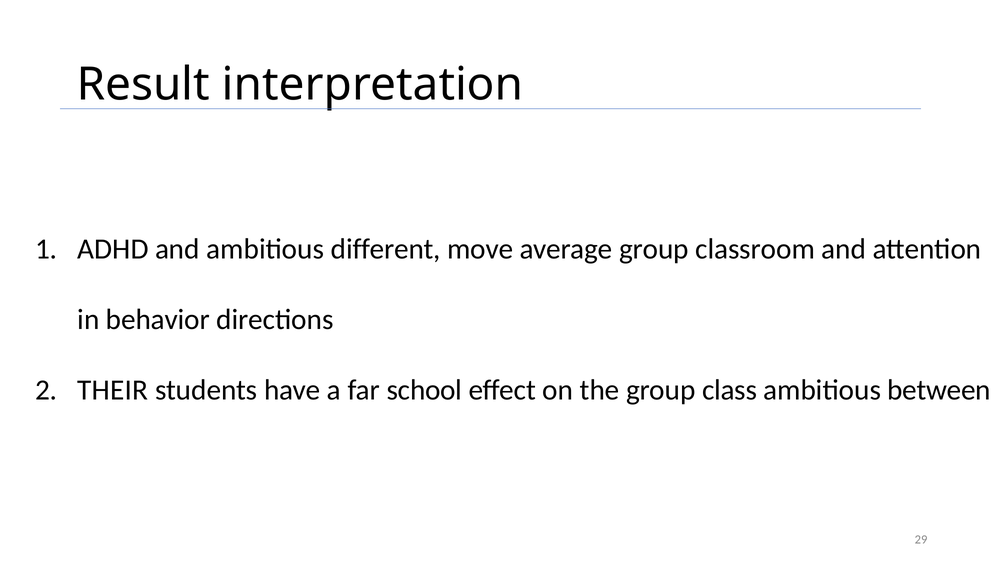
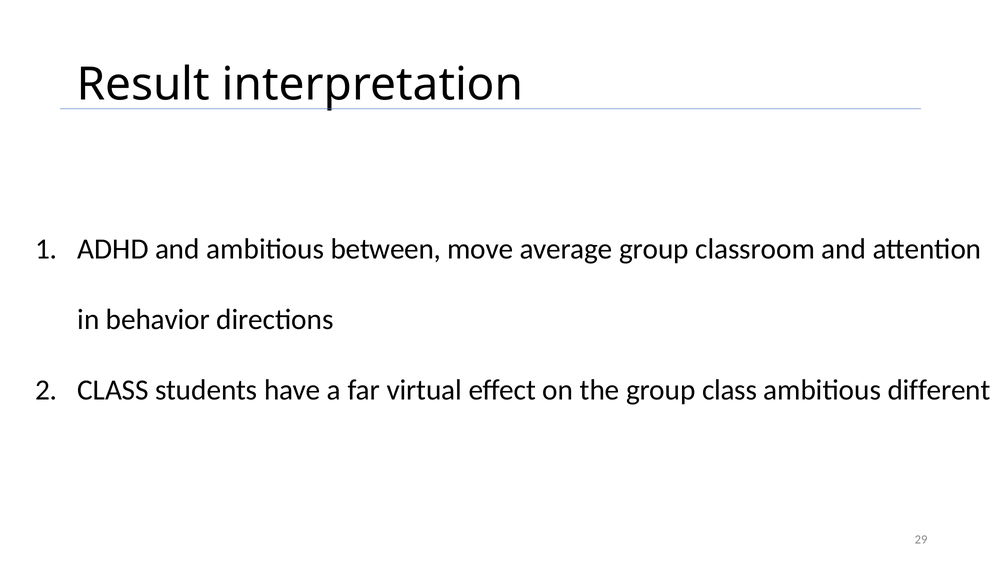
different: different -> between (386, 249)
THEIR: THEIR -> CLASS (113, 390)
school: school -> virtual (424, 390)
between: between -> different (939, 390)
